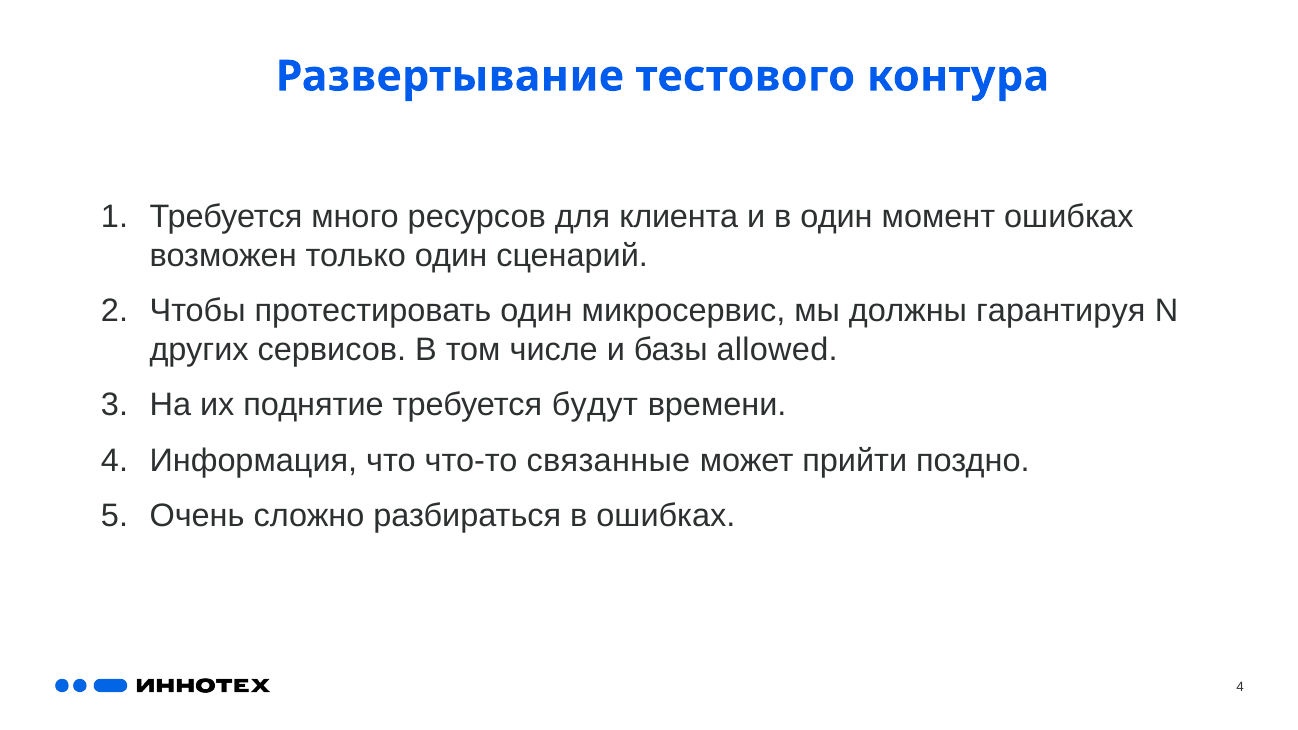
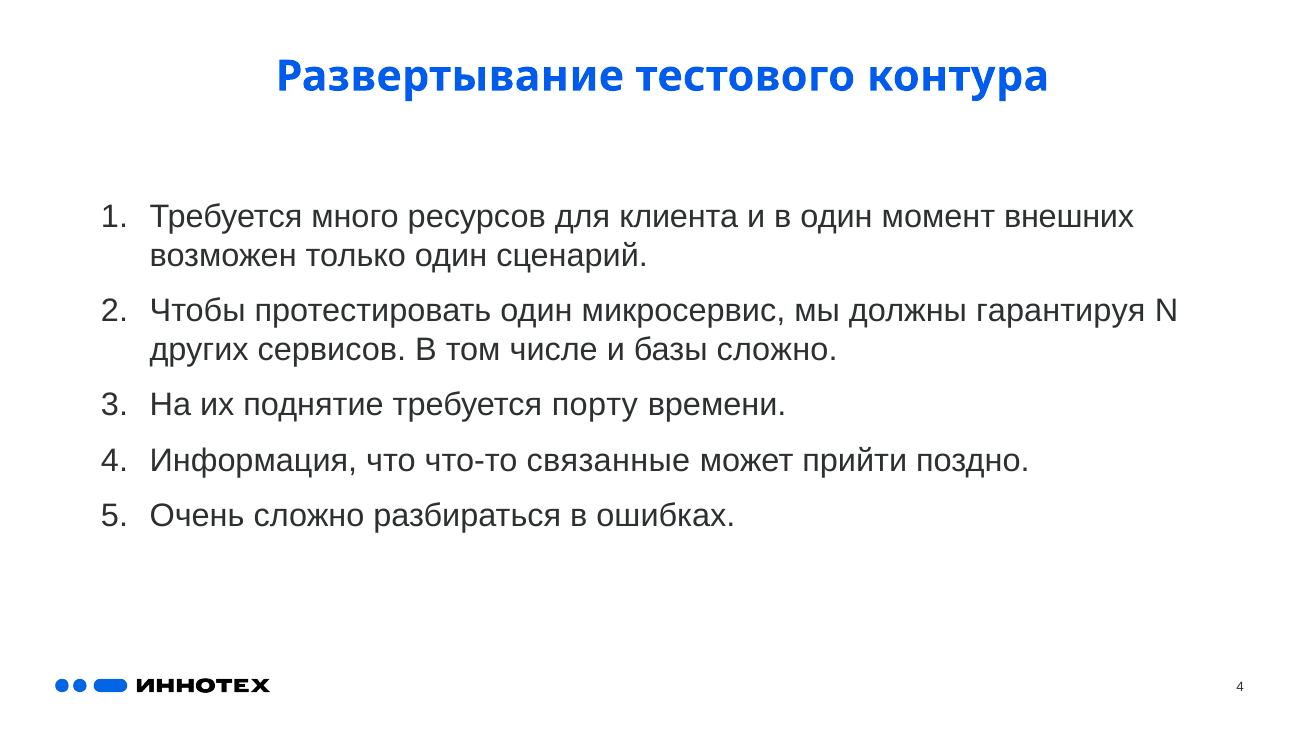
момент ошибках: ошибках -> внешних (1069, 217)
базы allowed: allowed -> сложно (777, 350)
будут: будут -> порту (595, 405)
